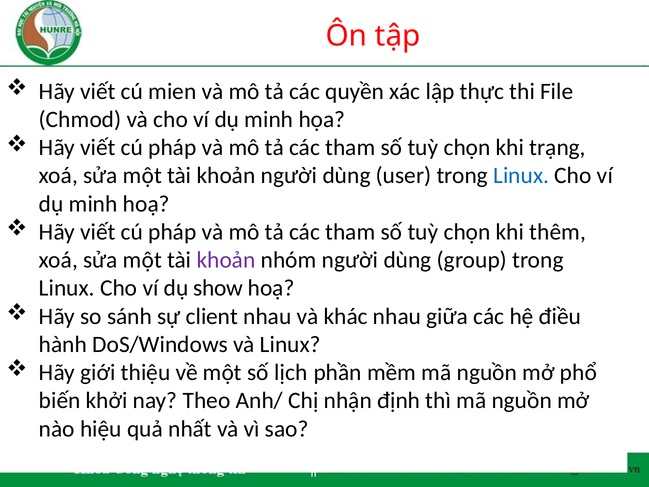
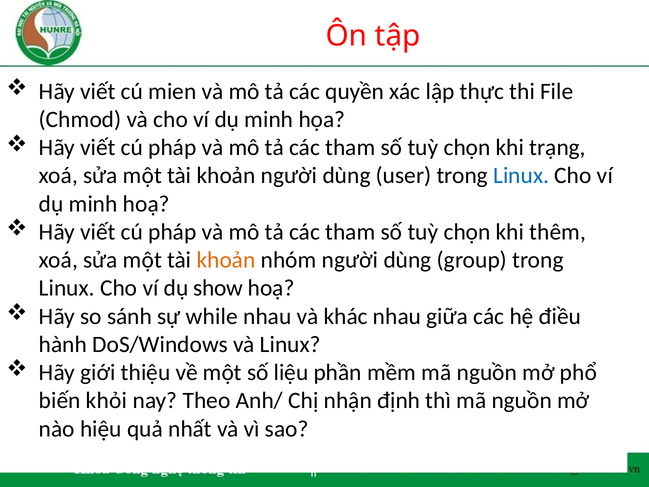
khoản colour: purple -> orange (226, 260)
client: client -> while (212, 316)
lịch: lịch -> liệu (291, 372)
khởi: khởi -> khỏi (107, 400)
